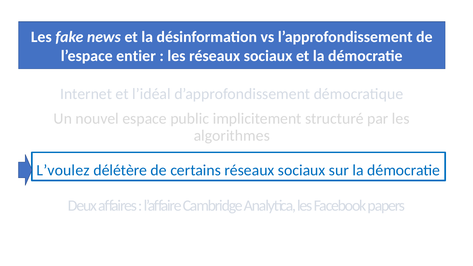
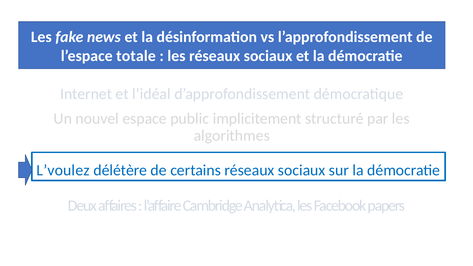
entier: entier -> totale (136, 56)
